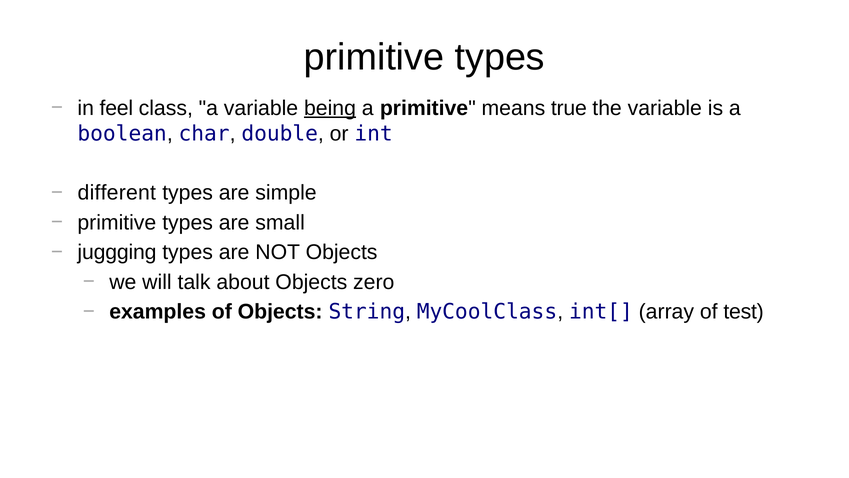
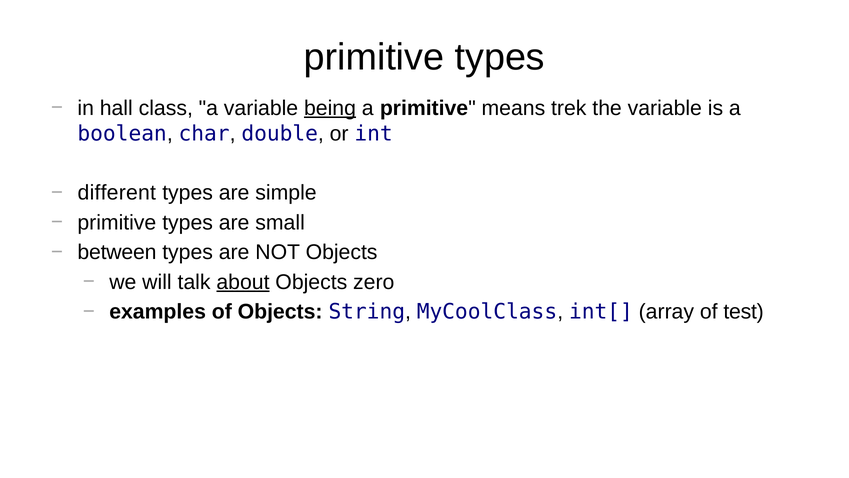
feel: feel -> hall (116, 108)
true: true -> trek (569, 108)
juggging: juggging -> between (117, 252)
about underline: none -> present (243, 282)
